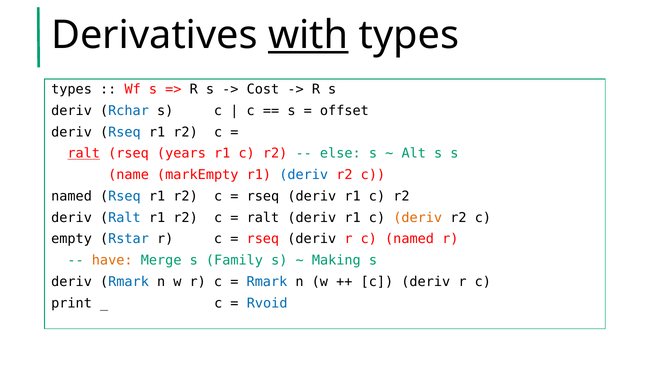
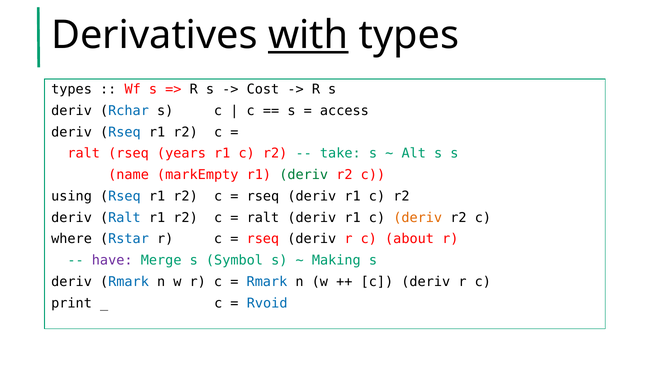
offset: offset -> access (344, 111)
ralt underline: present -> none (84, 154)
else: else -> take (340, 154)
deriv colour: blue -> green (304, 175)
named: named -> using (72, 197)
empty: empty -> where (72, 239)
r c named: named -> about (410, 239)
have colour: orange -> purple (112, 261)
Family: Family -> Symbol (234, 261)
